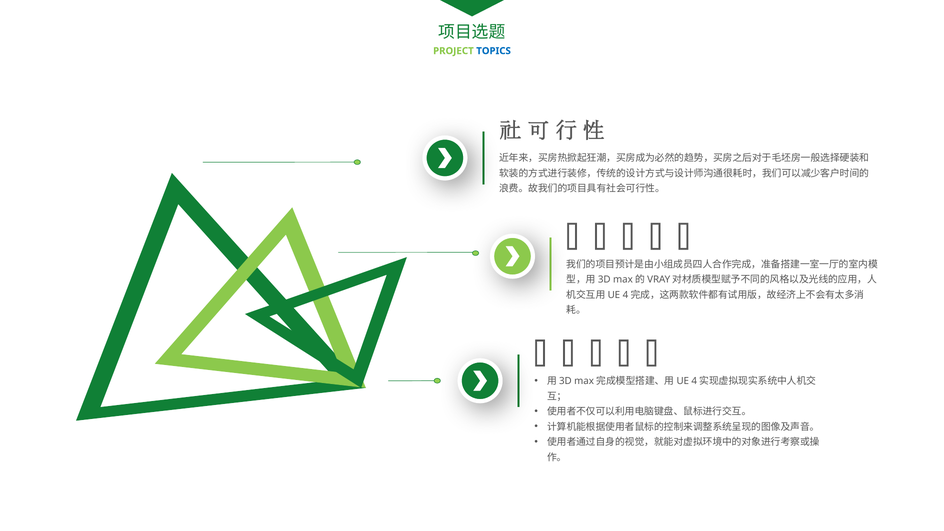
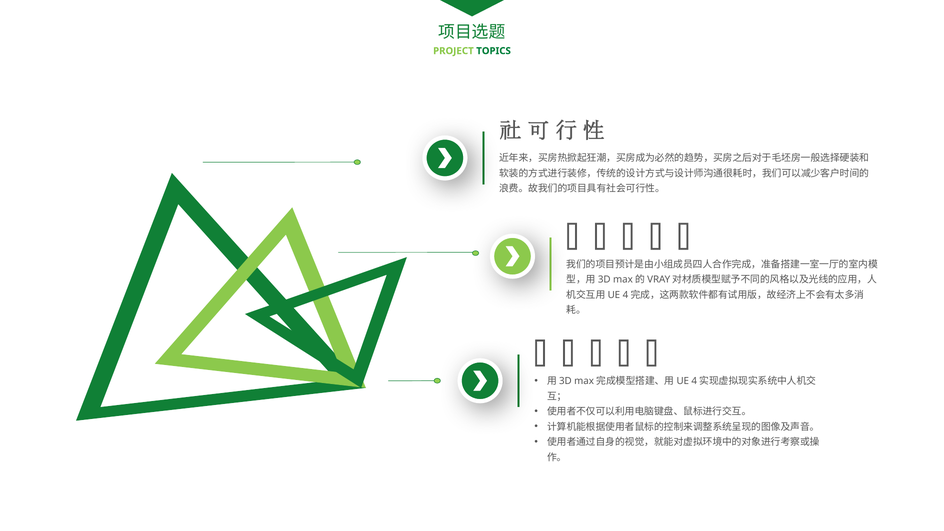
TOPICS colour: blue -> green (494, 51)
